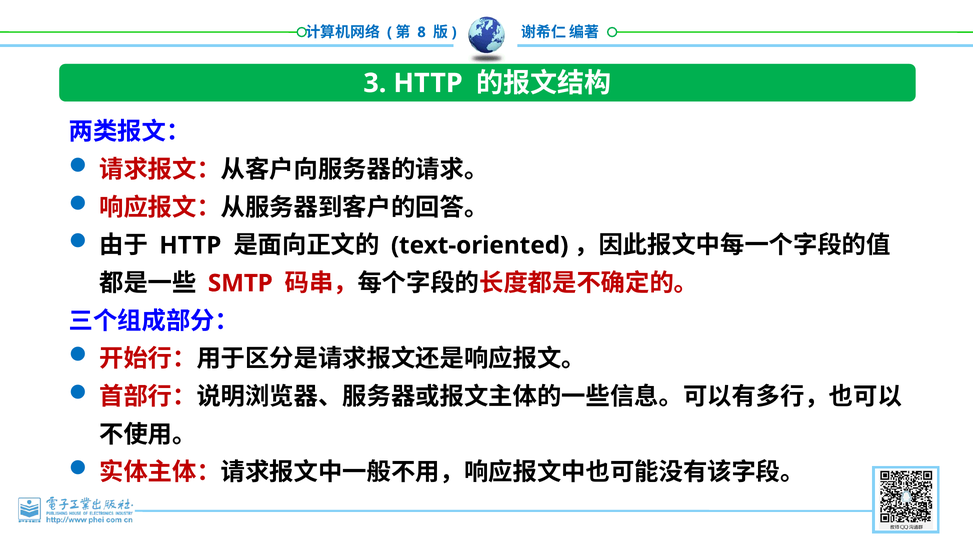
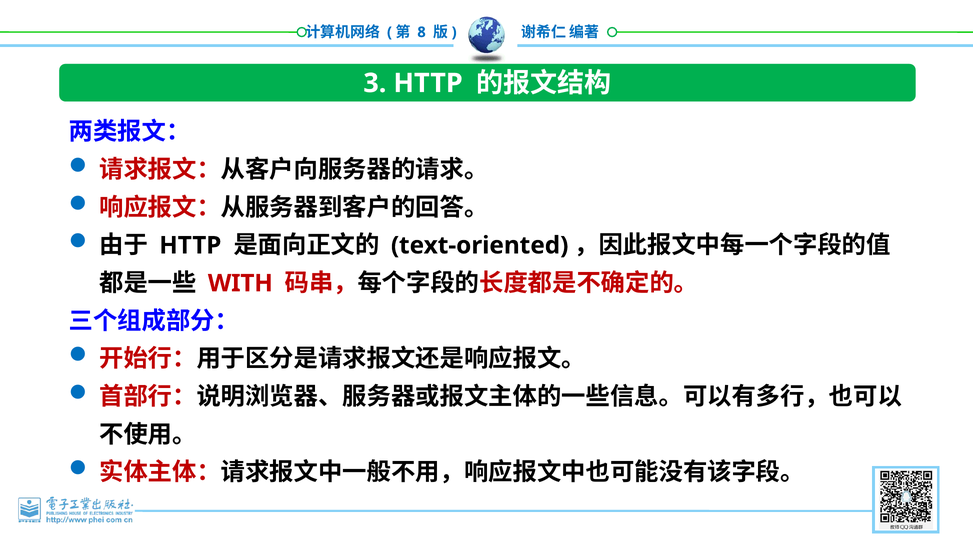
SMTP: SMTP -> WITH (240, 283)
